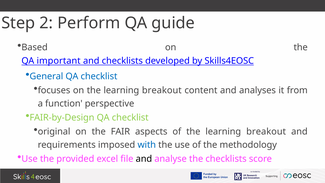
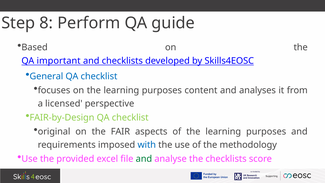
2: 2 -> 8 (46, 23)
on the learning breakout: breakout -> purposes (162, 90)
function: function -> licensed (64, 103)
of the learning breakout: breakout -> purposes (266, 132)
and colour: black -> green (144, 159)
